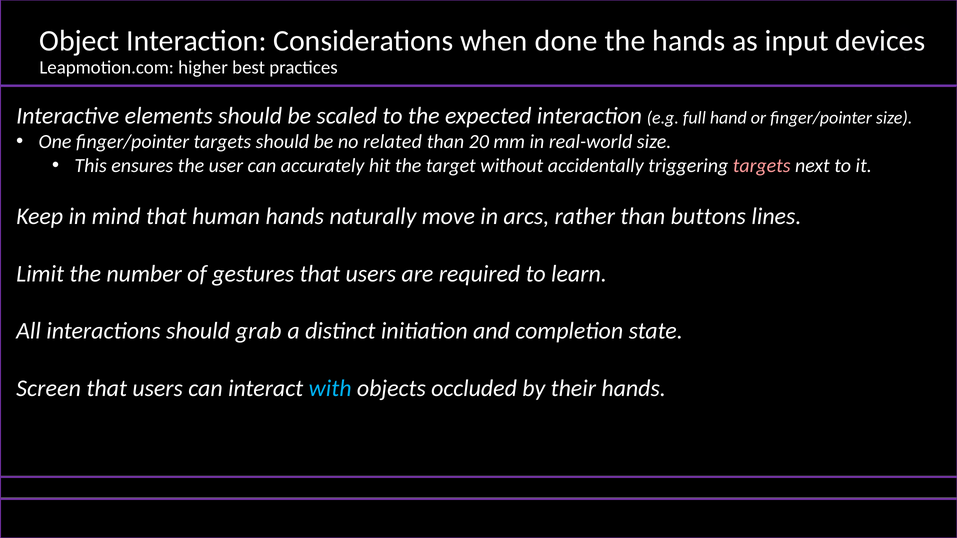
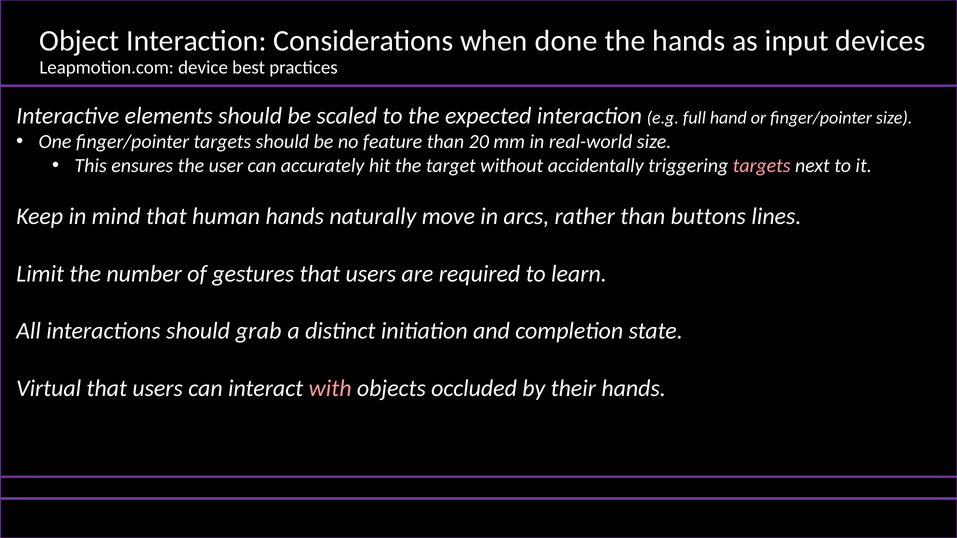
higher: higher -> device (203, 68)
related: related -> feature (393, 142)
Screen: Screen -> Virtual (49, 389)
with colour: light blue -> pink (330, 389)
